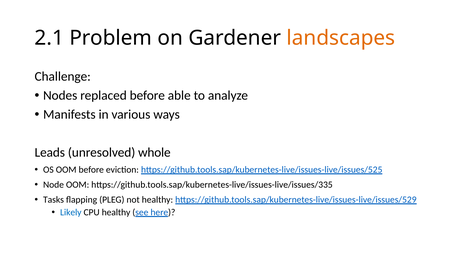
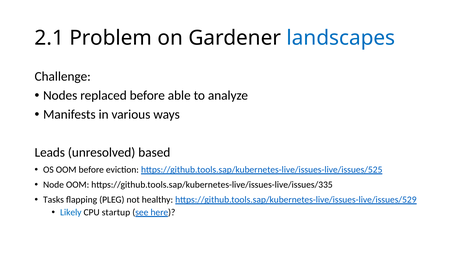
landscapes colour: orange -> blue (341, 38)
whole: whole -> based (154, 153)
CPU healthy: healthy -> startup (116, 213)
